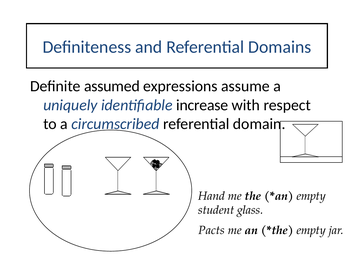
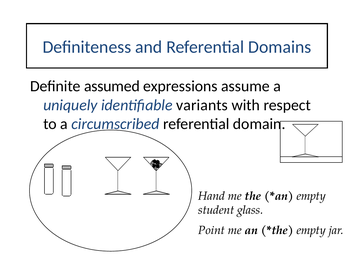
increase: increase -> variants (202, 105)
Pacts: Pacts -> Point (212, 230)
